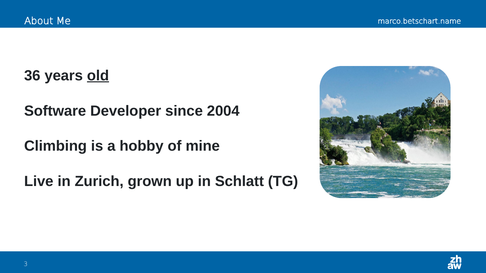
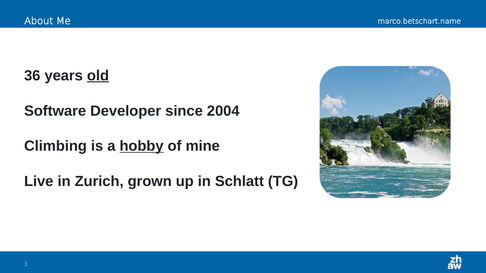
hobby underline: none -> present (142, 146)
